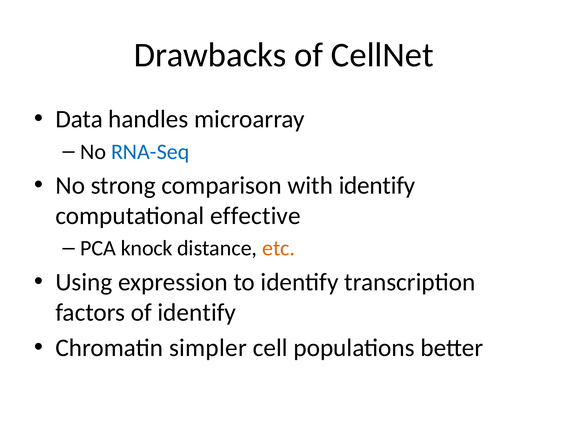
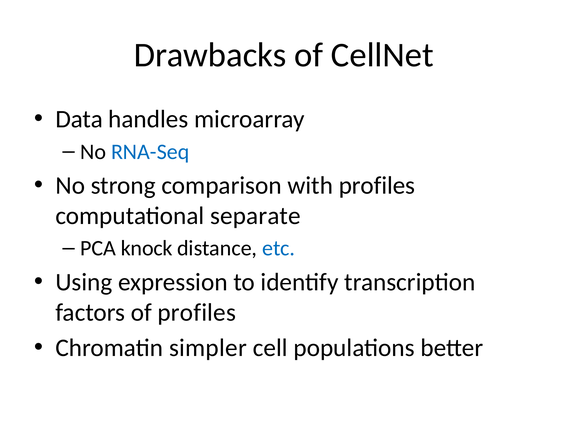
with identify: identify -> profiles (377, 185)
effective: effective -> separate (255, 216)
etc colour: orange -> blue (279, 248)
of identify: identify -> profiles (197, 312)
